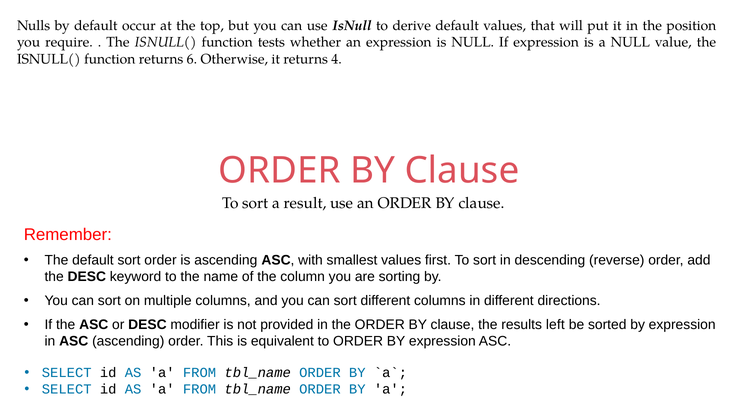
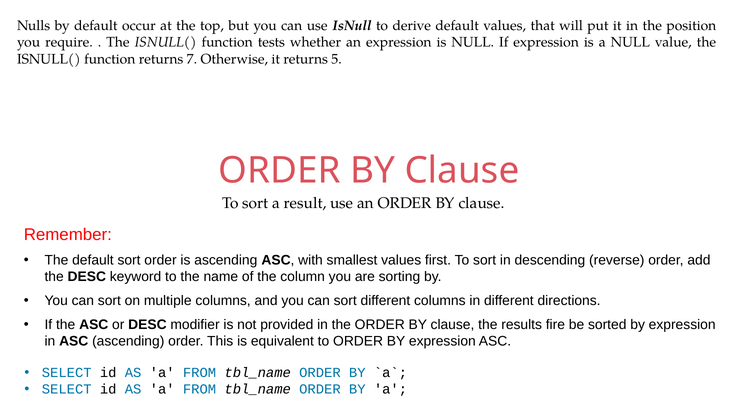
6: 6 -> 7 (192, 59)
4: 4 -> 5 (337, 59)
left: left -> fire (555, 325)
